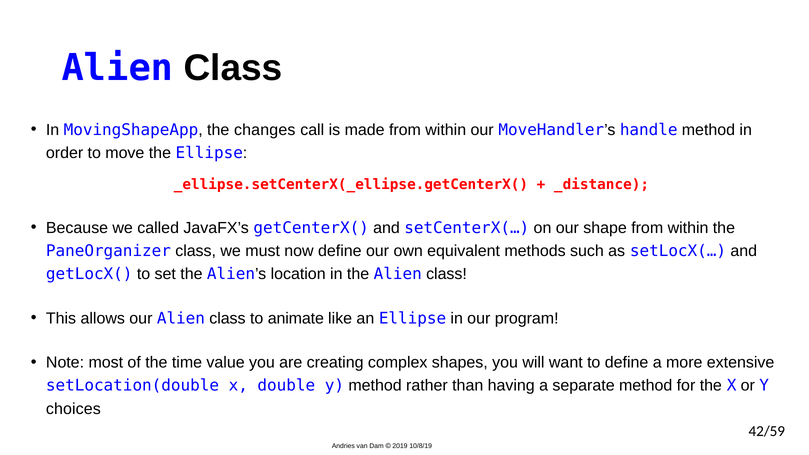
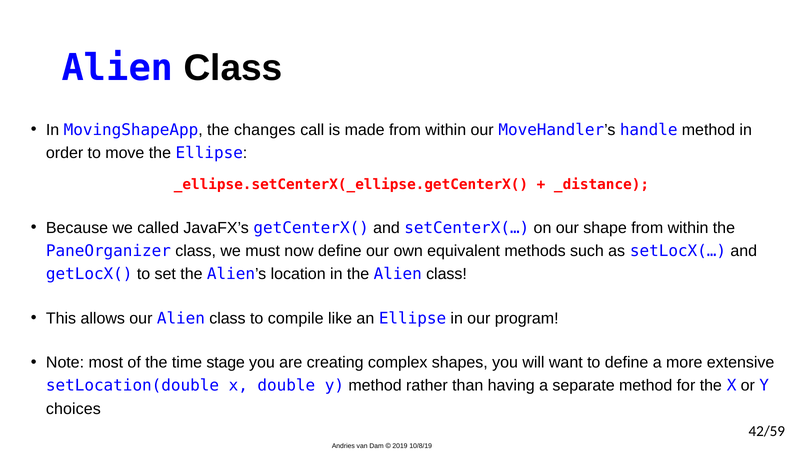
animate: animate -> compile (296, 318)
value: value -> stage (226, 363)
